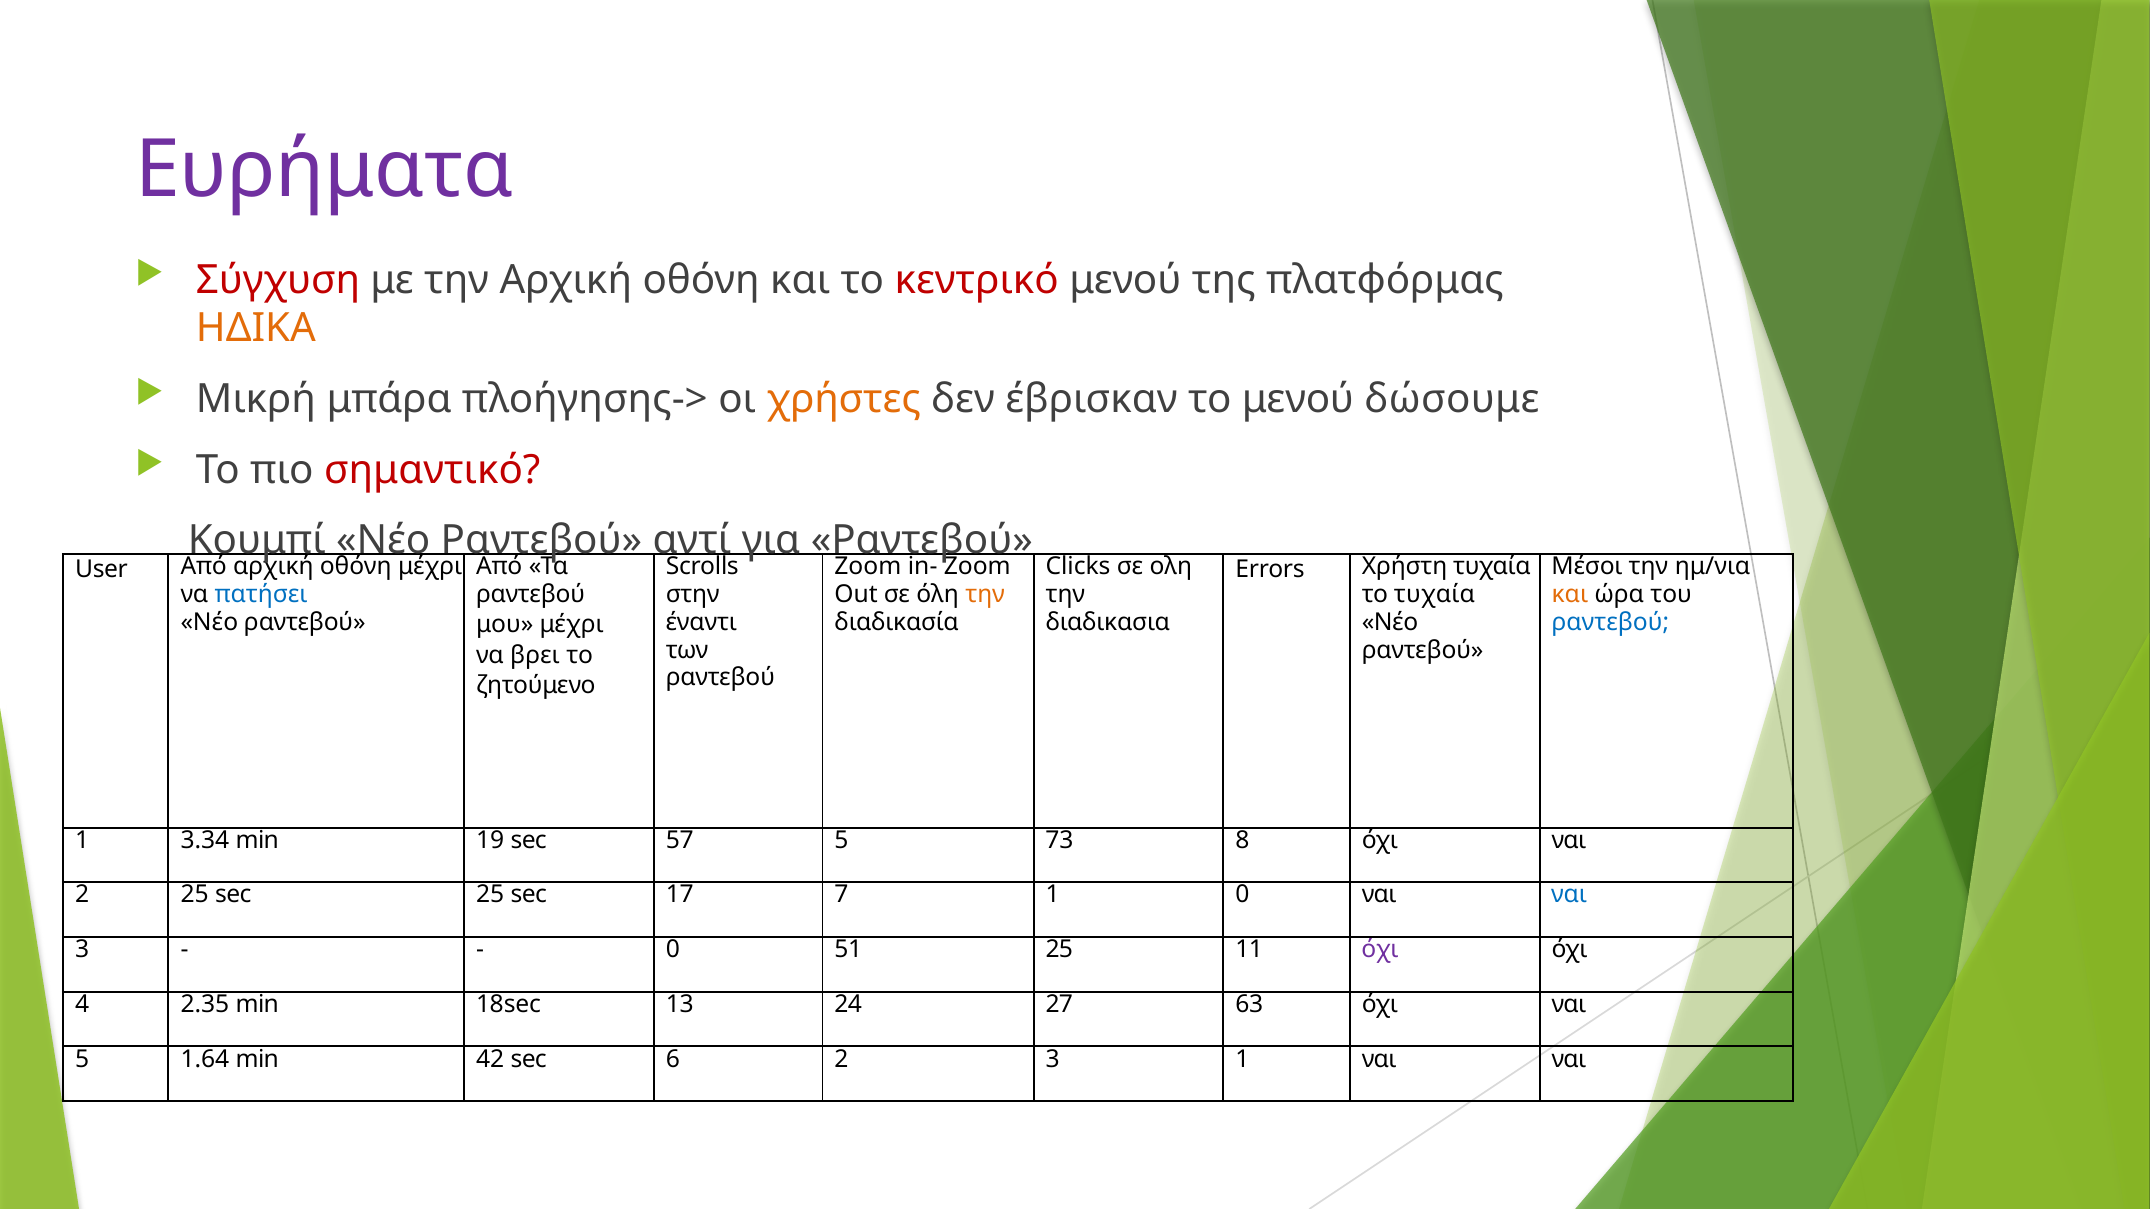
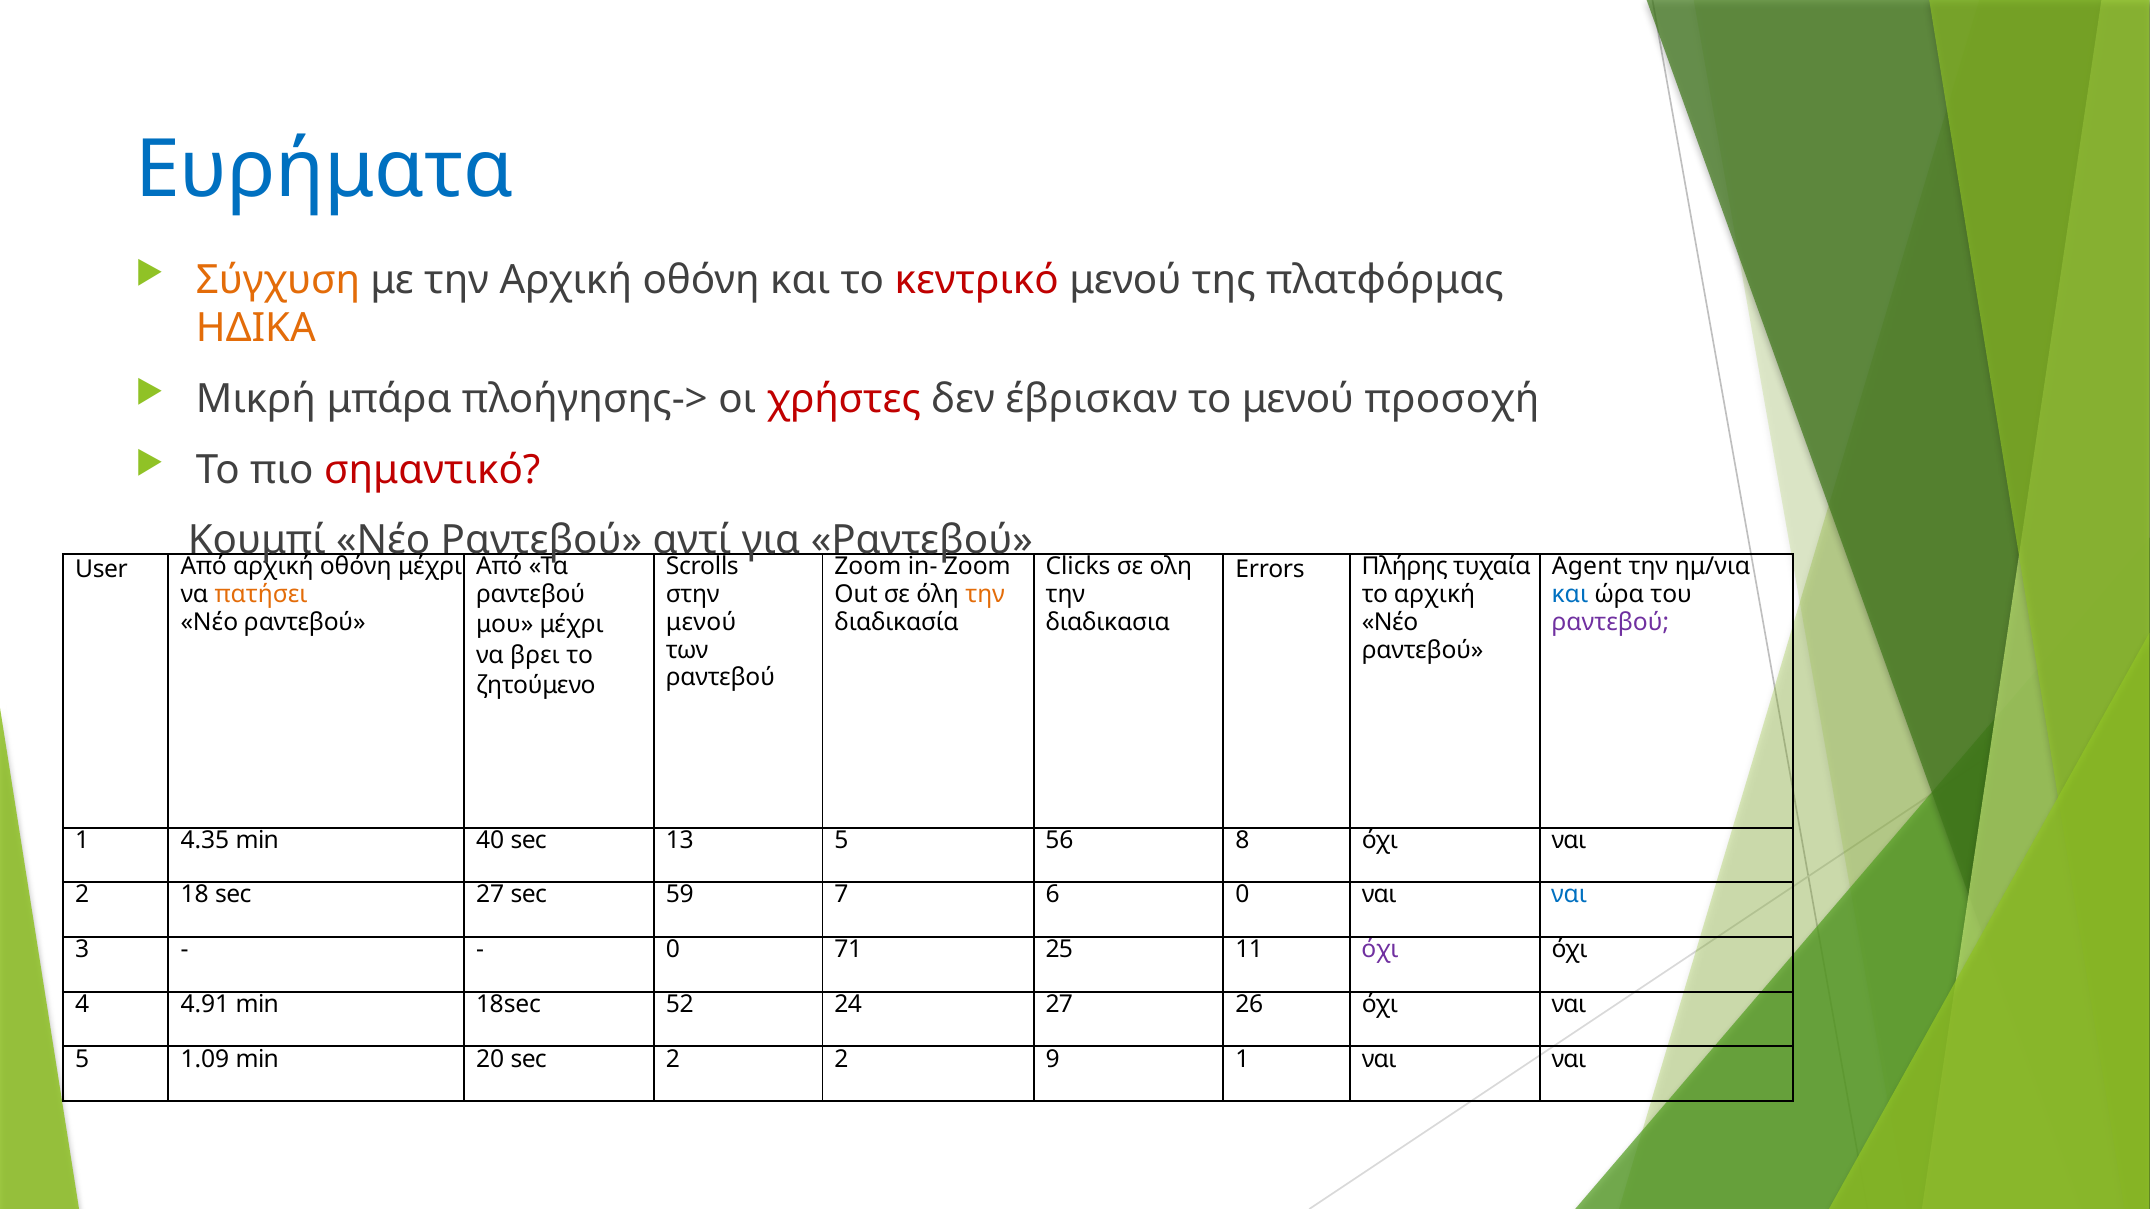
Ευρήματα colour: purple -> blue (324, 170)
Σύγχυση colour: red -> orange (278, 280)
χρήστες colour: orange -> red (844, 399)
δώσουμε: δώσουμε -> προσοχή (1452, 399)
Μέσοι: Μέσοι -> Agent (1587, 567)
Χρήστη: Χρήστη -> Πλήρης (1405, 567)
πατήσει colour: blue -> orange (261, 595)
το τυχαία: τυχαία -> αρχική (1435, 595)
και colour: orange -> blue (1570, 595)
έναντι: έναντι -> μενού (701, 622)
ραντεβού colour: blue -> purple (1610, 622)
3.34: 3.34 -> 4.35 (205, 841)
19: 19 -> 40 (490, 841)
57: 57 -> 13 (680, 841)
73: 73 -> 56 (1059, 841)
2 25: 25 -> 18 (195, 895)
sec 25: 25 -> 27 (490, 895)
17: 17 -> 59 (680, 895)
7 1: 1 -> 6 (1053, 895)
51: 51 -> 71 (848, 950)
2.35: 2.35 -> 4.91 (205, 1004)
13: 13 -> 52 (680, 1004)
63: 63 -> 26 (1249, 1004)
1.64: 1.64 -> 1.09 (205, 1059)
42: 42 -> 20 (490, 1059)
sec 6: 6 -> 2 (673, 1059)
2 3: 3 -> 9 (1053, 1059)
